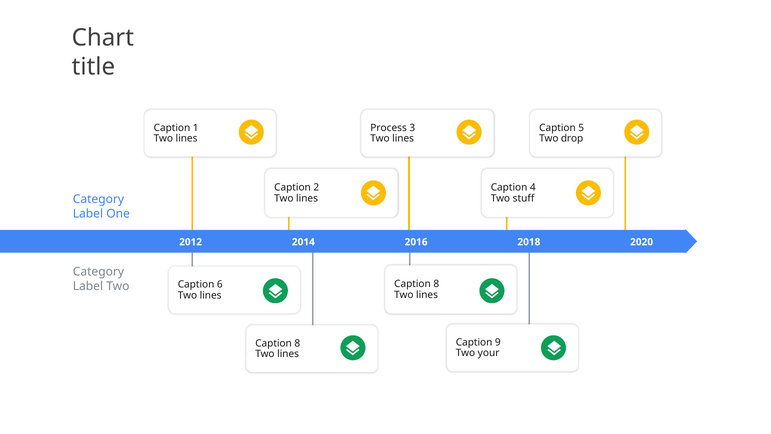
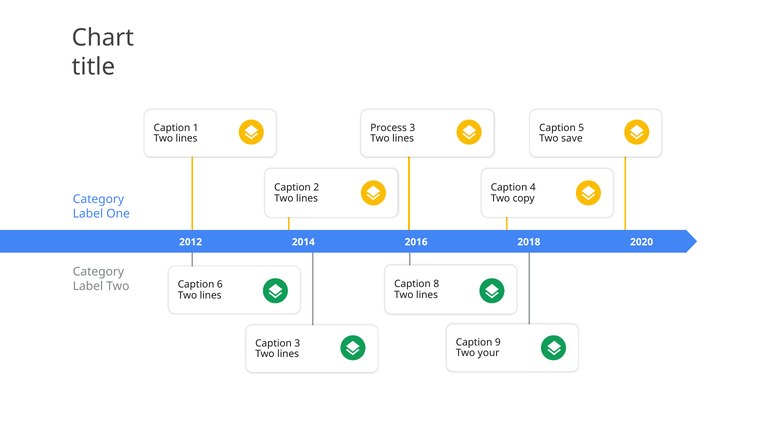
drop: drop -> save (572, 138)
stuff: stuff -> copy (524, 198)
8: 8 -> 3 (297, 343)
